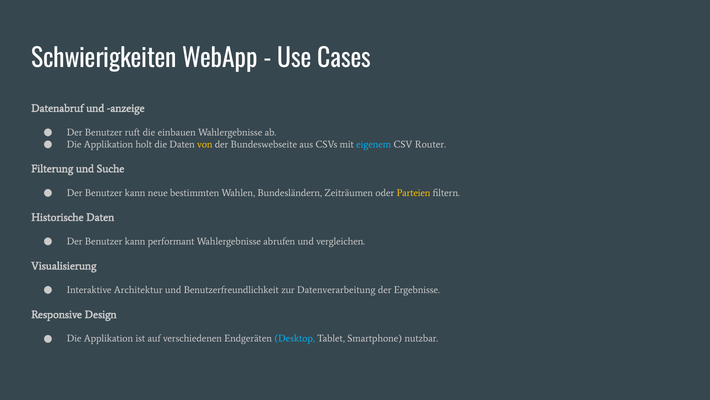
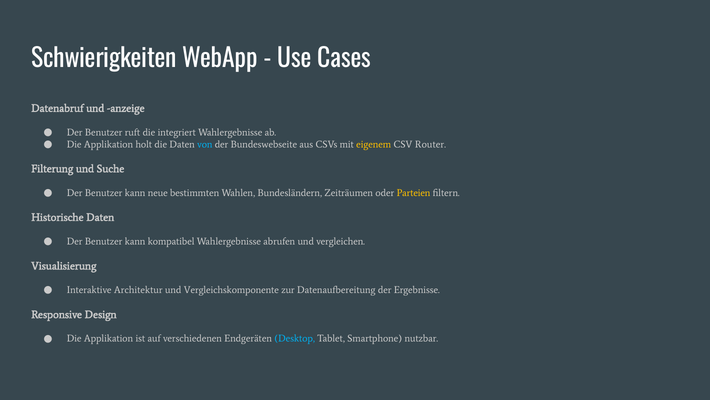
einbauen: einbauen -> integriert (177, 132)
von colour: yellow -> light blue (205, 144)
eigenem colour: light blue -> yellow (374, 144)
performant: performant -> kompatibel (171, 241)
Benutzerfreundlichkeit: Benutzerfreundlichkeit -> Vergleichskomponente (231, 290)
Datenverarbeitung: Datenverarbeitung -> Datenaufbereitung (336, 290)
